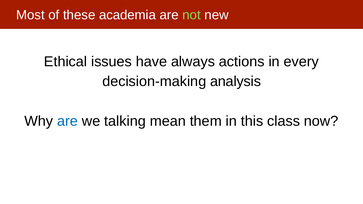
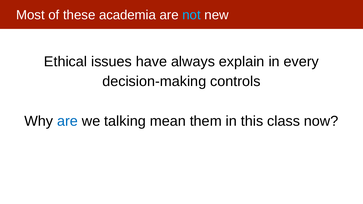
not colour: light green -> light blue (192, 15)
actions: actions -> explain (242, 62)
analysis: analysis -> controls (235, 81)
